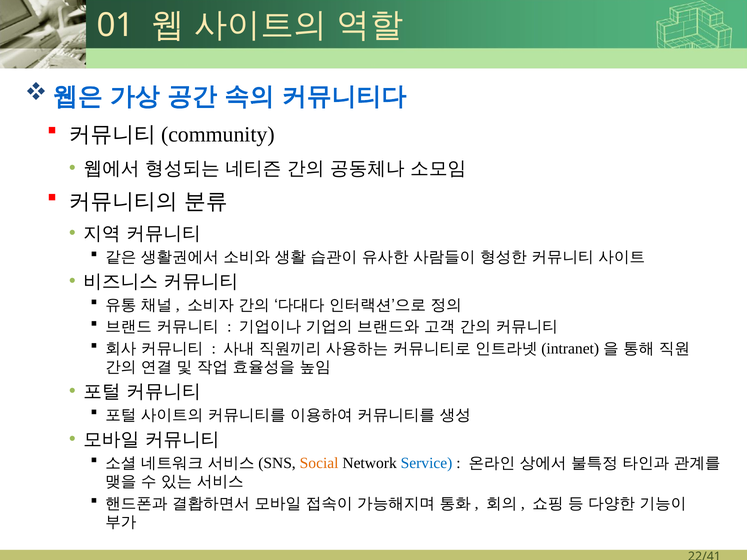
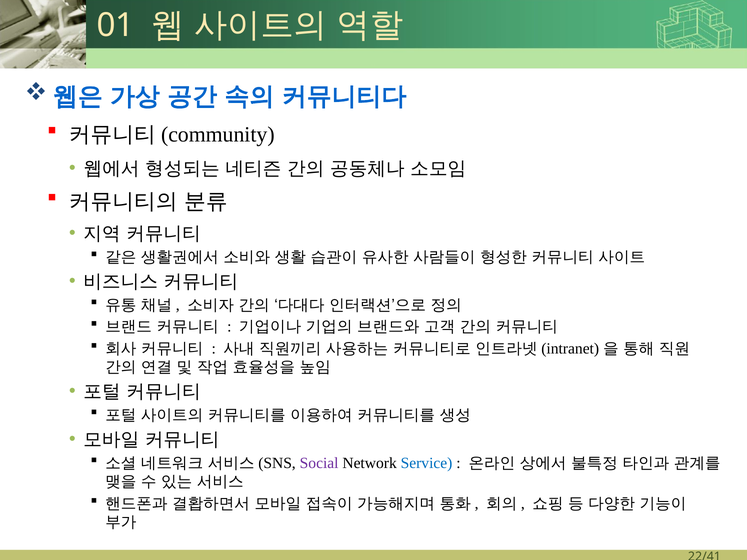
Social colour: orange -> purple (319, 463)
